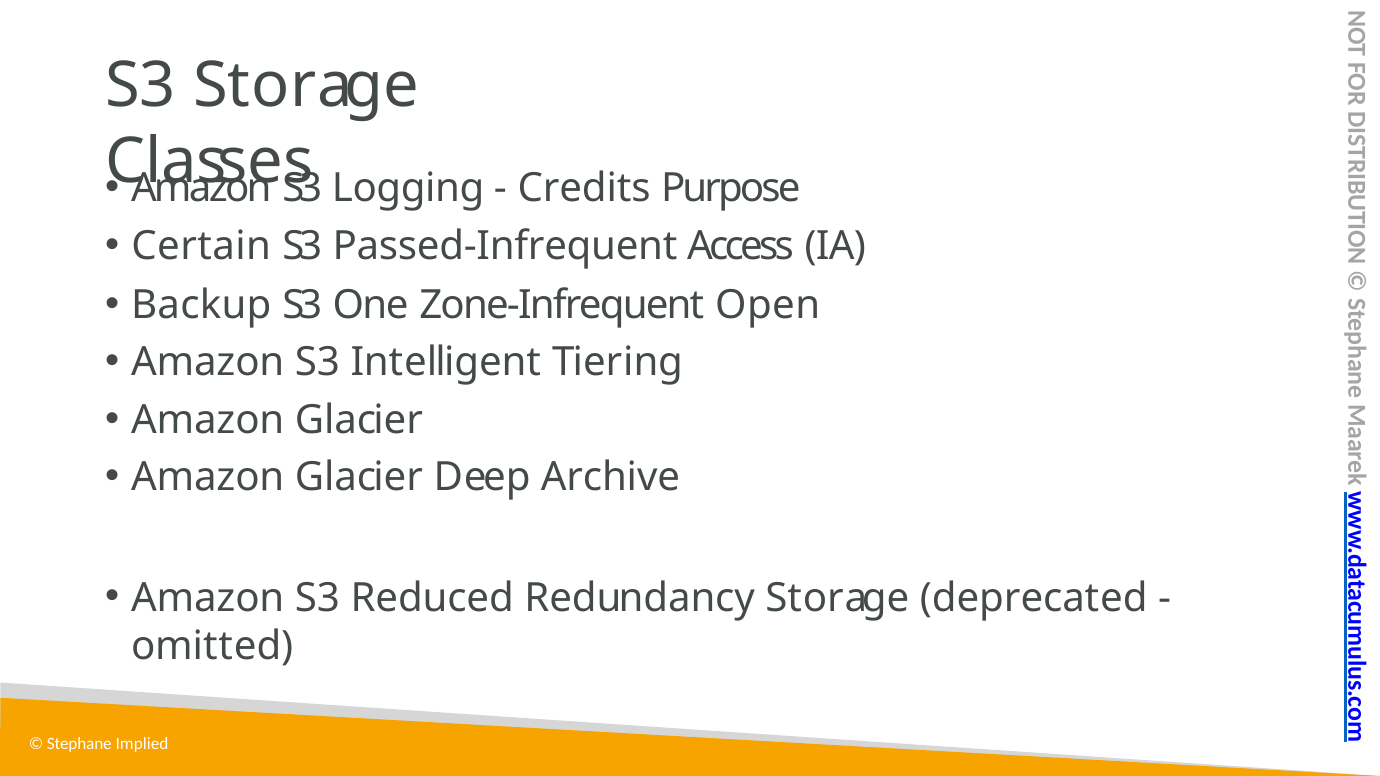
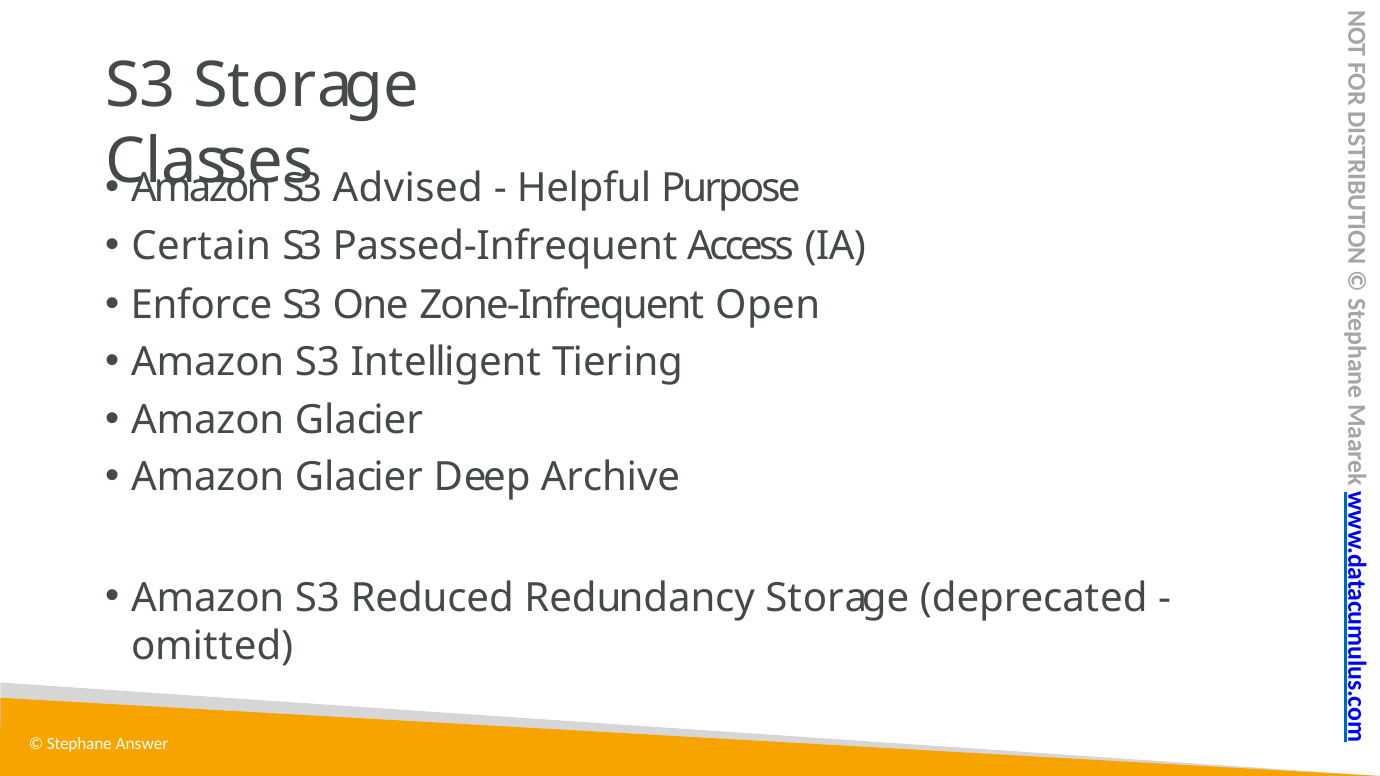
Logging: Logging -> Advised (408, 188)
Credits: Credits -> Helpful (584, 188)
Backup: Backup -> Enforce (202, 305)
Implied: Implied -> Answer (142, 744)
